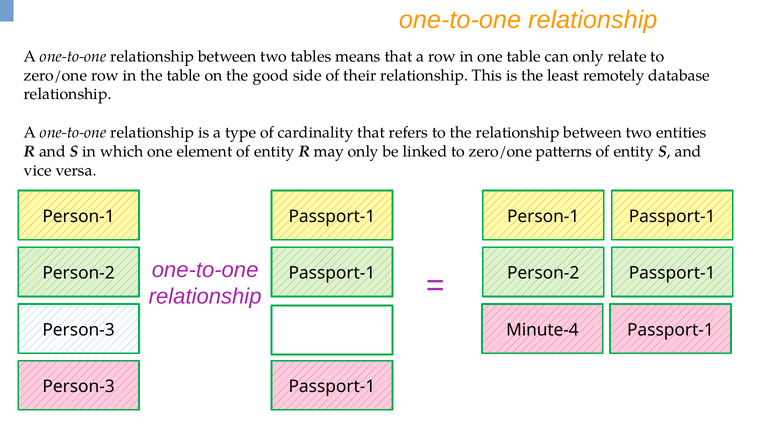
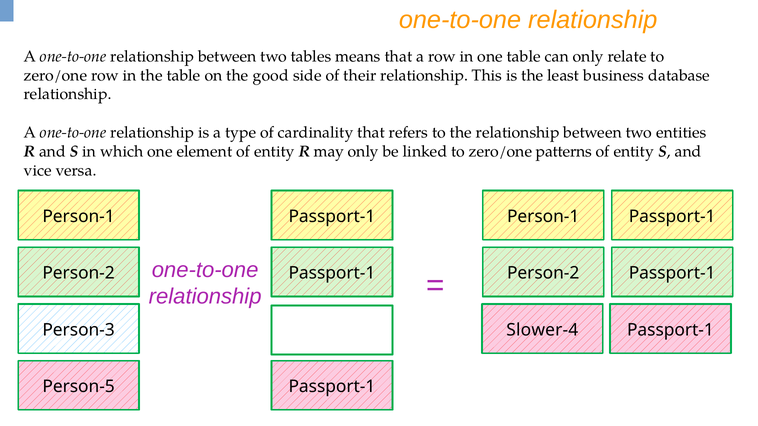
remotely: remotely -> business (614, 75)
Minute-4: Minute-4 -> Slower-4 (542, 330)
Person-3: Person-3 -> Person-5 (79, 387)
